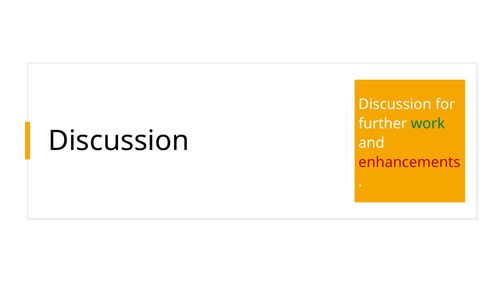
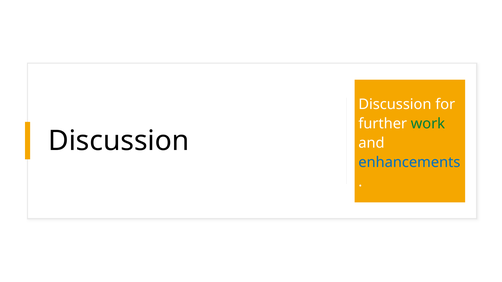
enhancements colour: red -> blue (409, 162)
